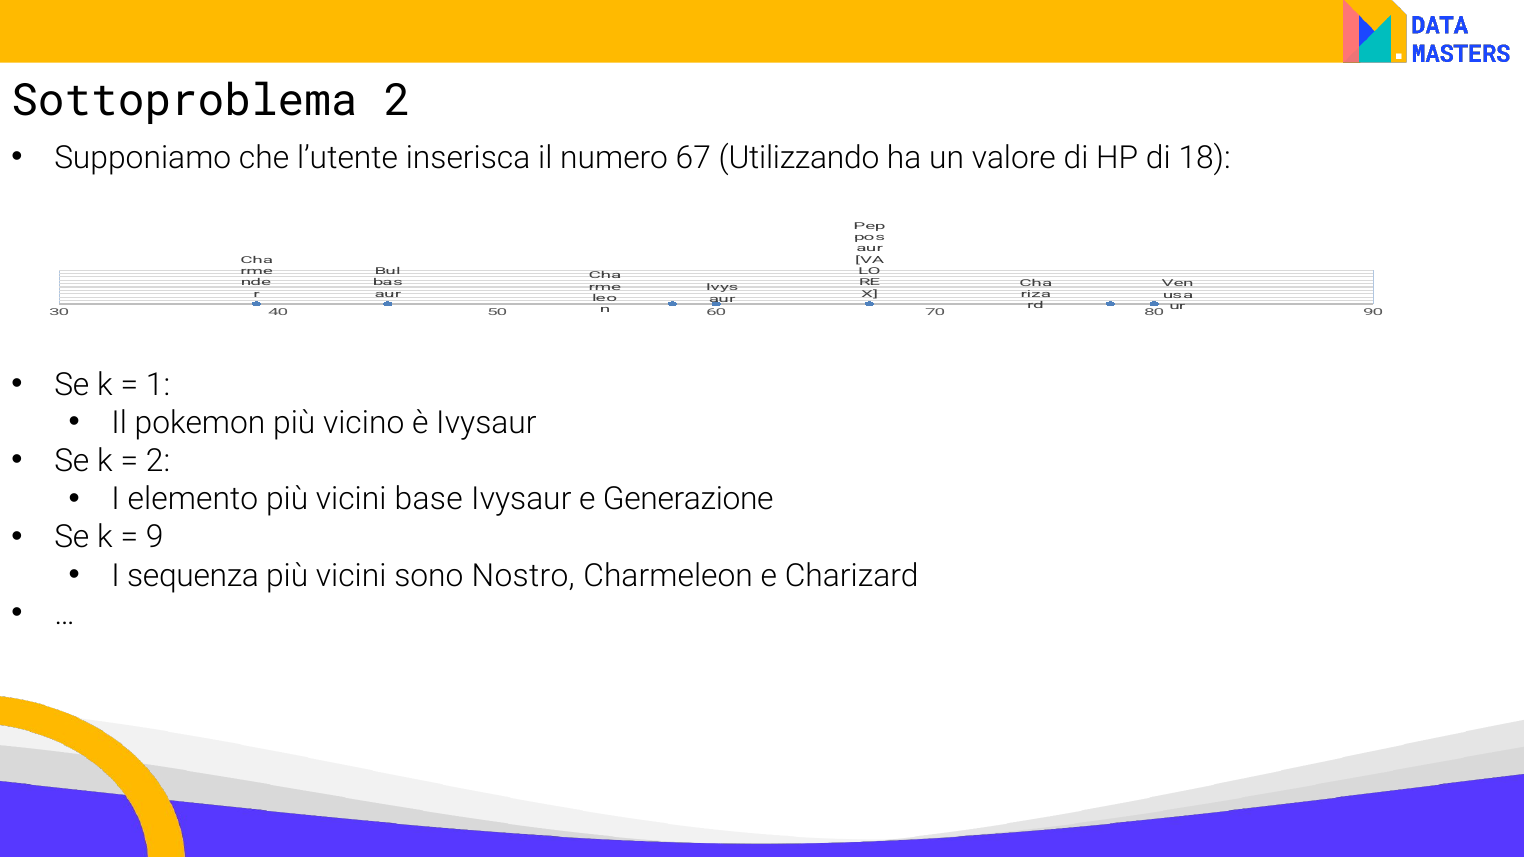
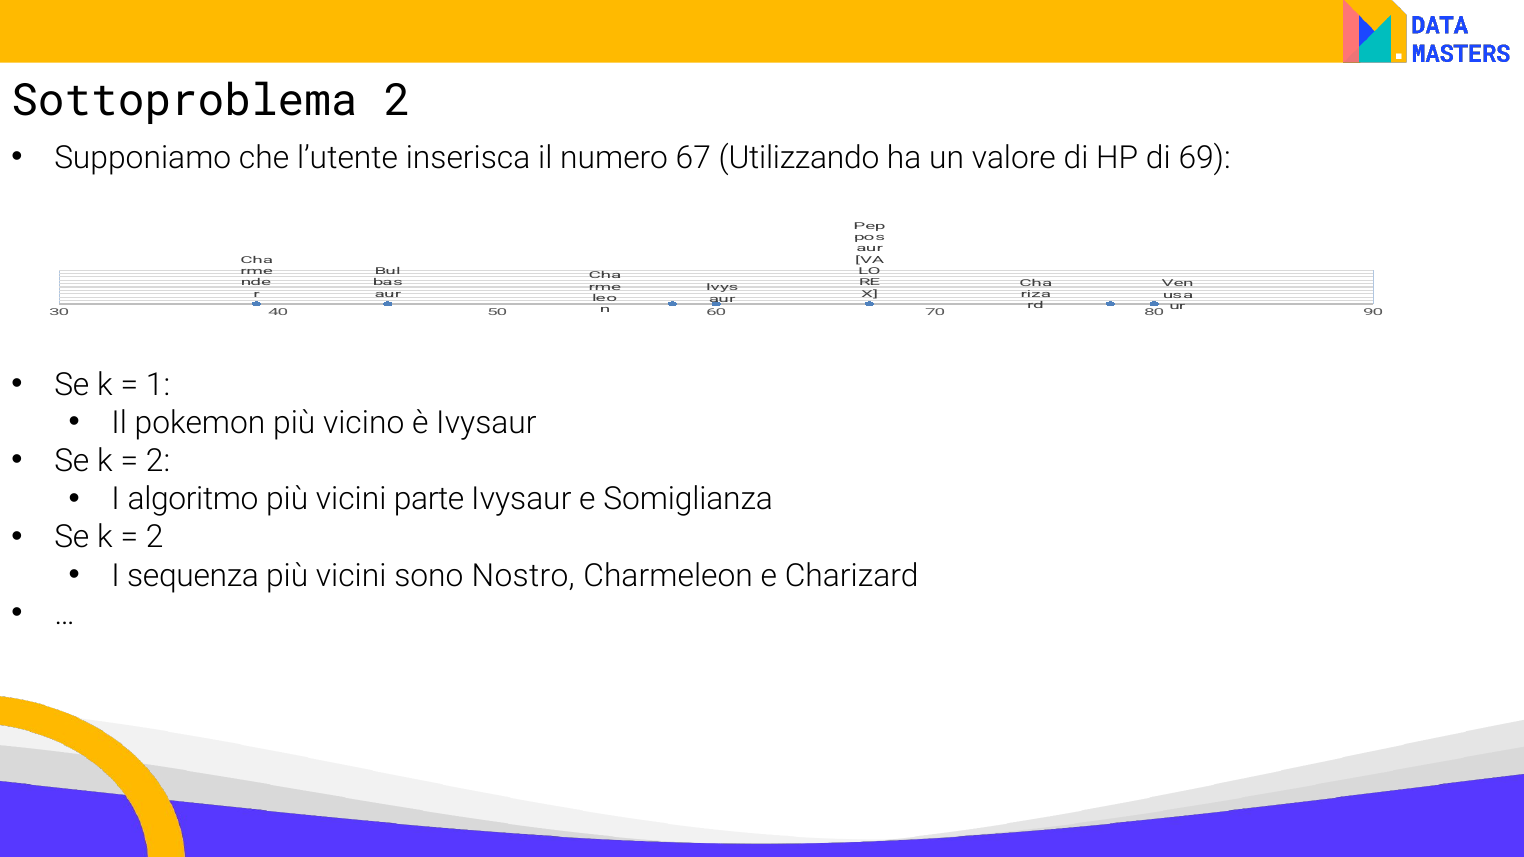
18: 18 -> 69 (1205, 158)
elemento: elemento -> algoritmo (193, 500)
base: base -> parte (429, 500)
Generazione: Generazione -> Somiglianza (688, 500)
9: 9 -> 2 (155, 538)
